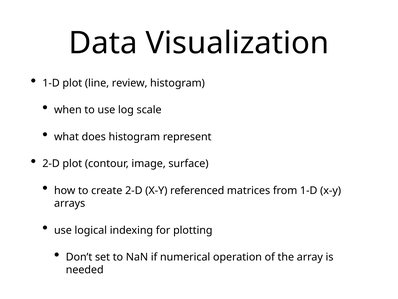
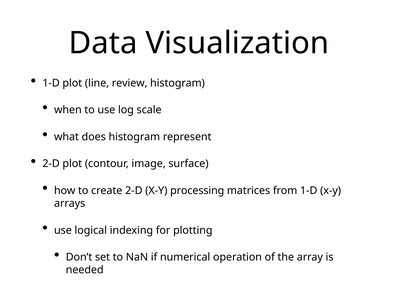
referenced: referenced -> processing (197, 190)
